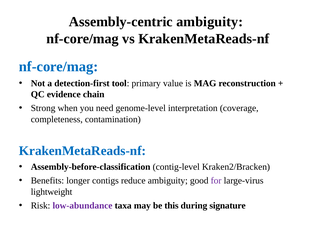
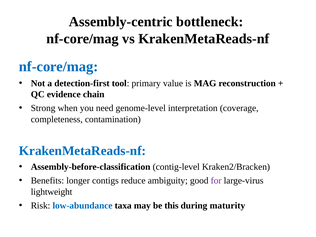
Assembly-centric ambiguity: ambiguity -> bottleneck (210, 22)
low-abundance colour: purple -> blue (82, 206)
signature: signature -> maturity (227, 206)
